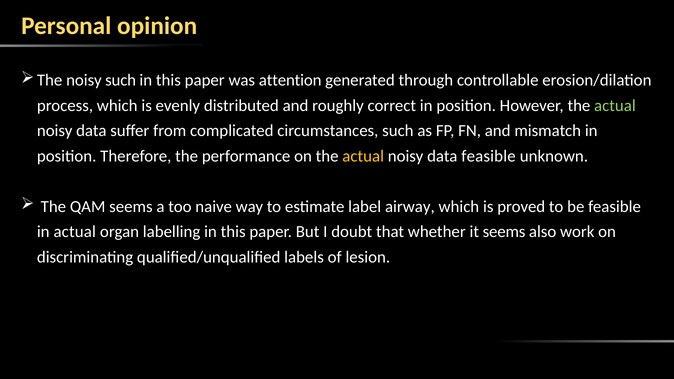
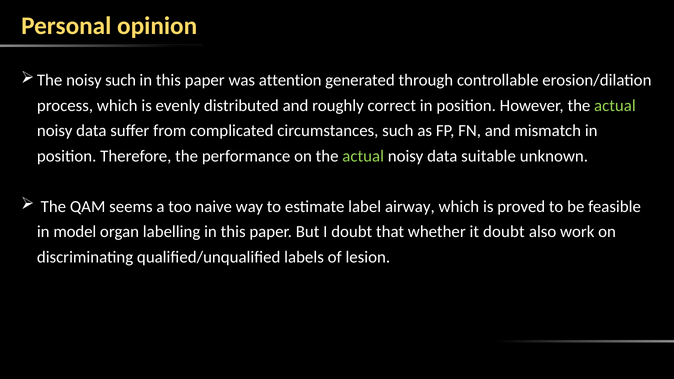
actual colour: yellow -> light green (363, 156)
data feasible: feasible -> suitable (489, 156)
in actual: actual -> model (75, 232)
it seems: seems -> doubt (504, 232)
